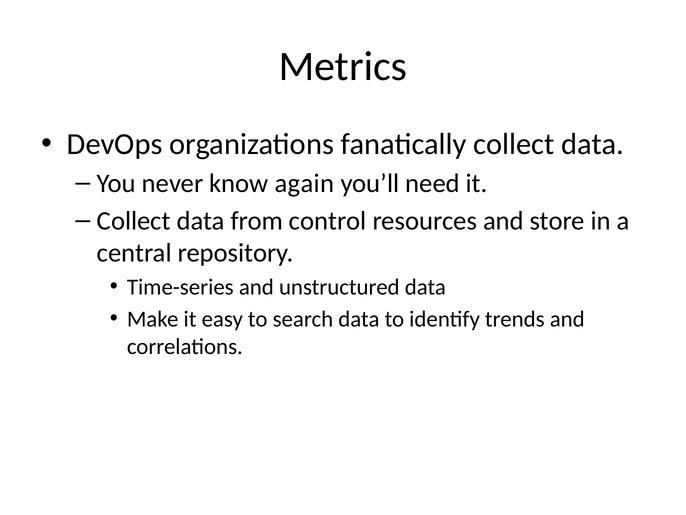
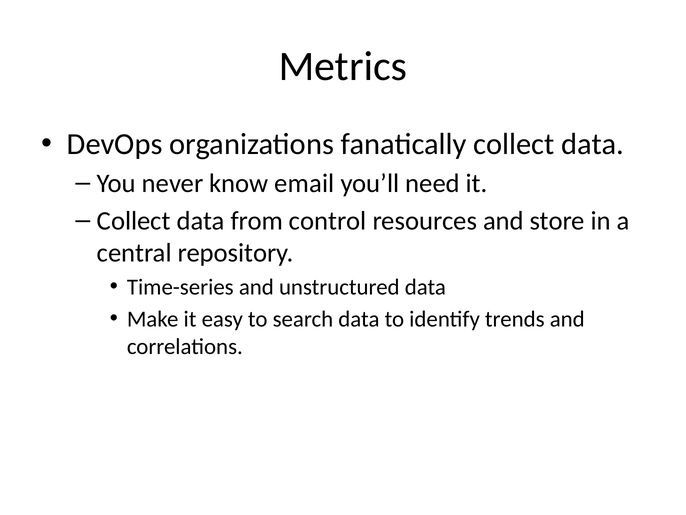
again: again -> email (304, 183)
